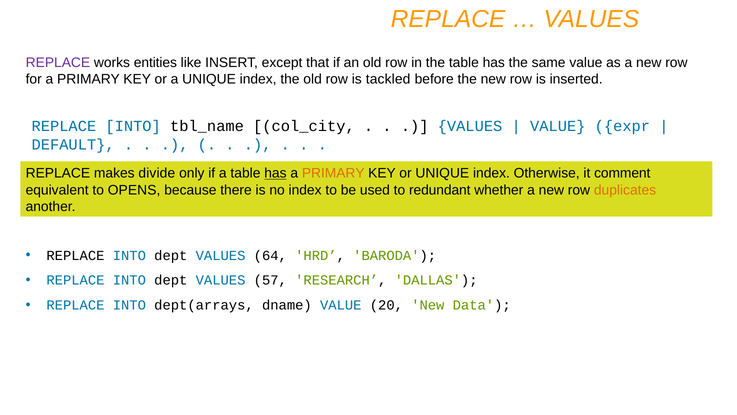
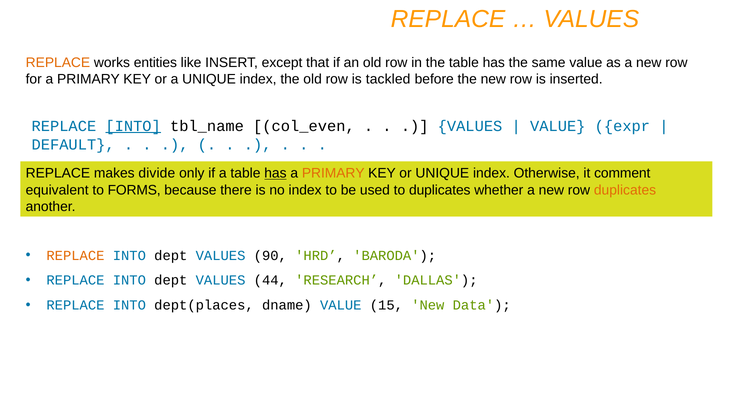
REPLACE colour: purple -> orange (58, 63)
INTO underline: none -> present (133, 126)
col_city: col_city -> col_even (304, 126)
OPENS: OPENS -> FORMS (134, 190)
to redundant: redundant -> duplicates (440, 190)
REPLACE colour: black -> orange (75, 255)
64: 64 -> 90 (270, 255)
57: 57 -> 44 (270, 280)
dept(arrays: dept(arrays -> dept(places (204, 305)
20: 20 -> 15 (386, 305)
